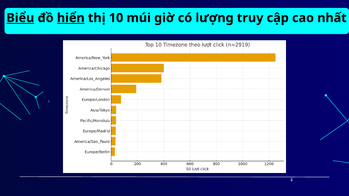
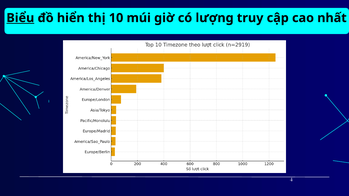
hiển underline: present -> none (71, 18)
